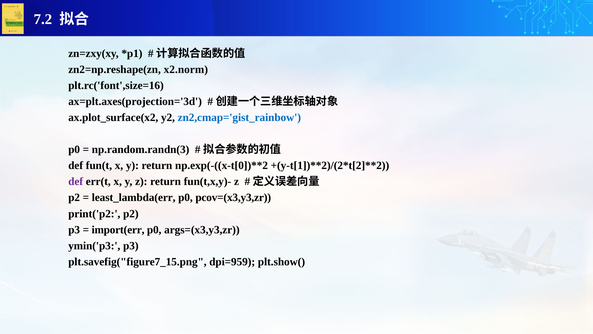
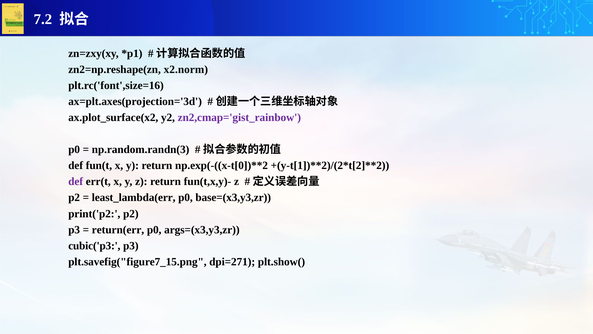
zn2,cmap='gist_rainbow colour: blue -> purple (239, 117)
pcov=(x3,y3,zr: pcov=(x3,y3,zr -> base=(x3,y3,zr (233, 197)
import(err: import(err -> return(err (118, 229)
ymin('p3: ymin('p3 -> cubic('p3 (94, 245)
dpi=959: dpi=959 -> dpi=271 (232, 261)
